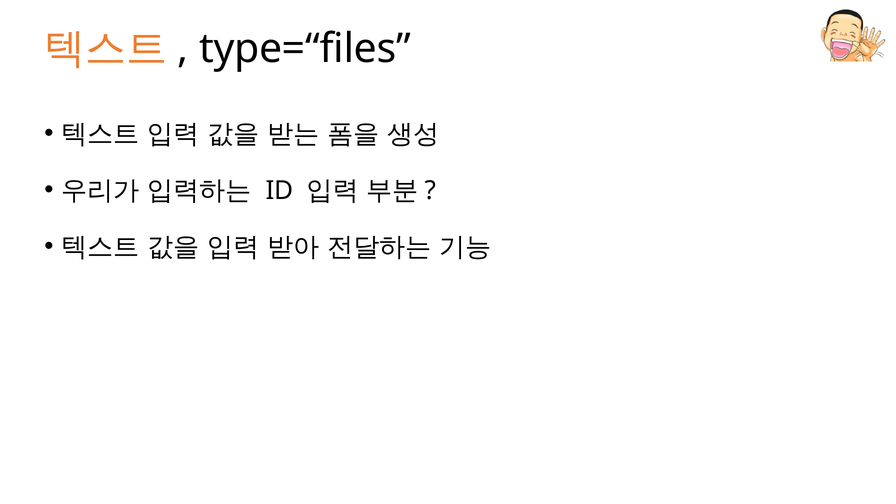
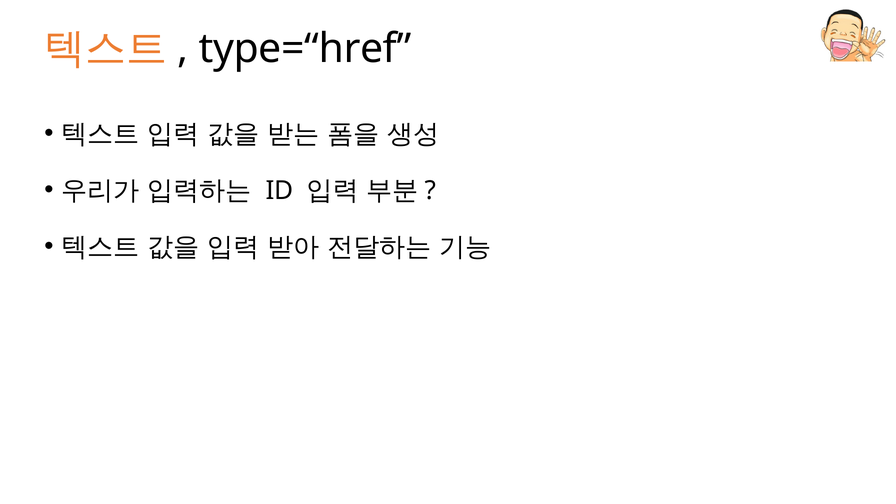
type=“files: type=“files -> type=“href (305, 49)
